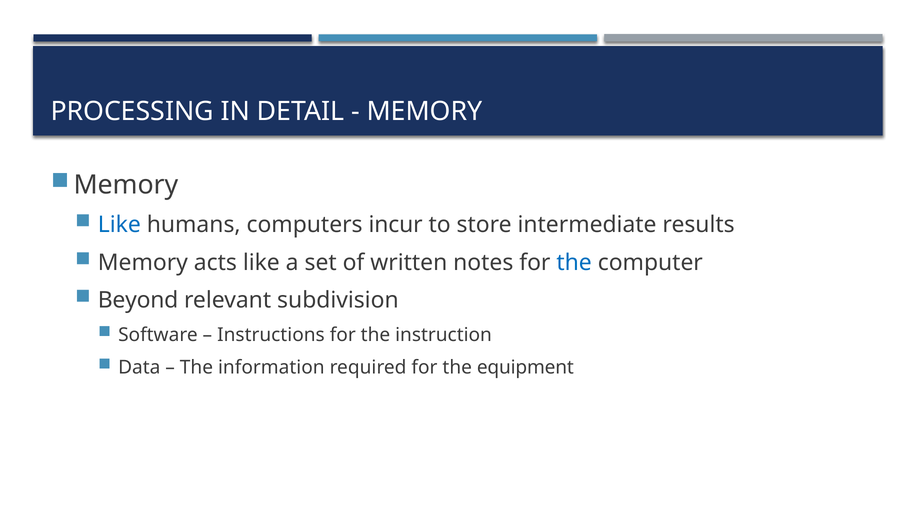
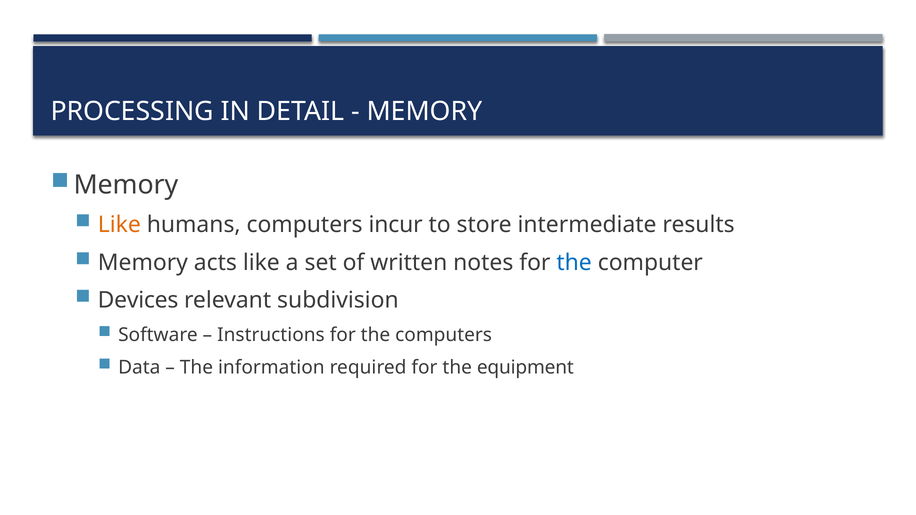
Like colour: blue -> orange (119, 225)
Beyond: Beyond -> Devices (138, 301)
the instruction: instruction -> computers (444, 335)
